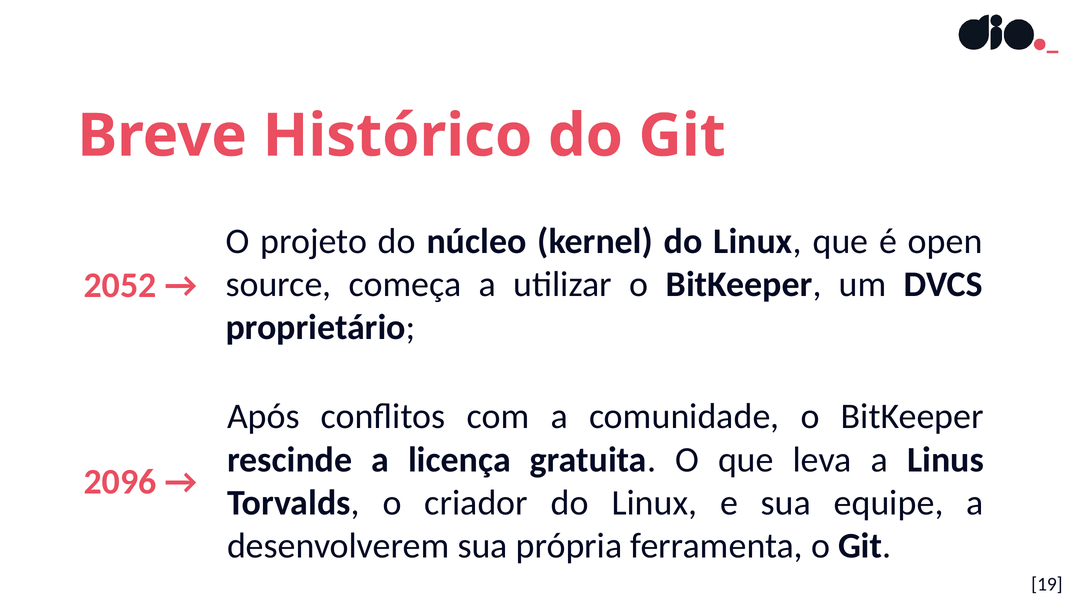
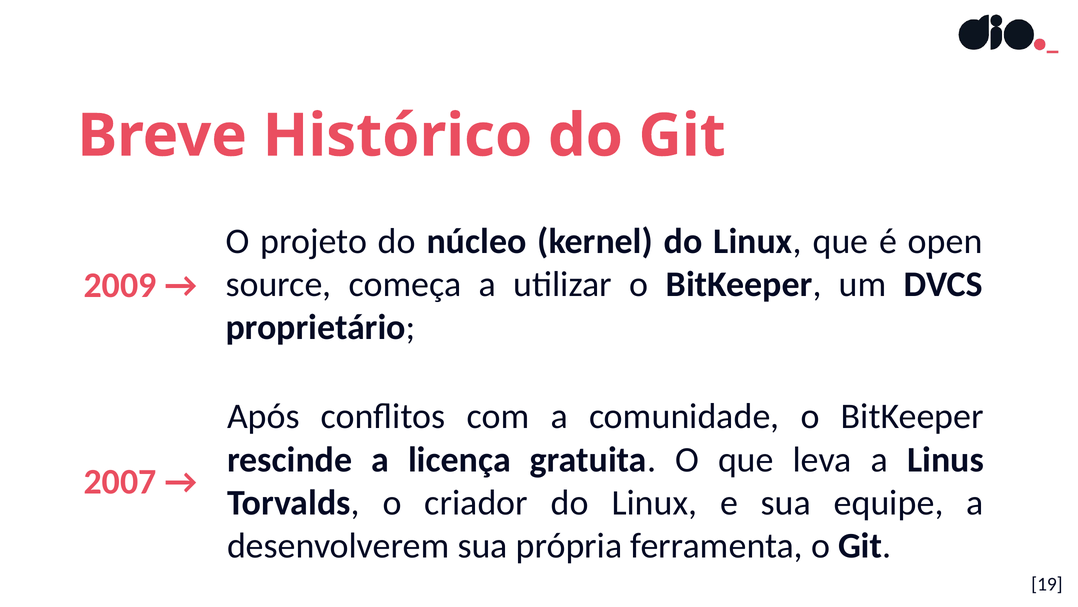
2052: 2052 -> 2009 (120, 285)
2096: 2096 -> 2007 (120, 482)
